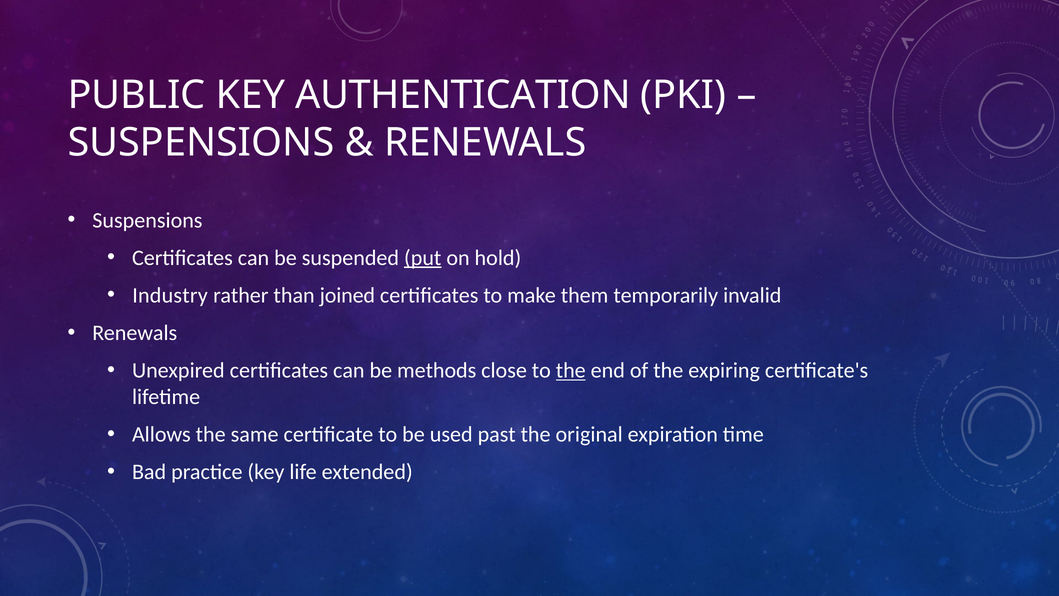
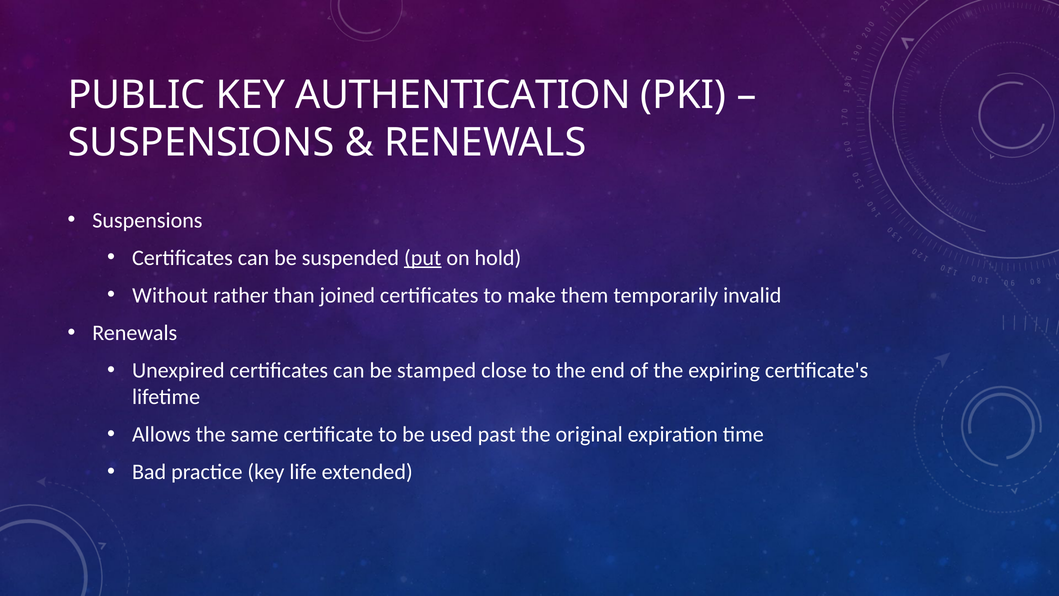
Industry: Industry -> Without (170, 295)
methods: methods -> stamped (437, 370)
the underline: present -> none (571, 370)
